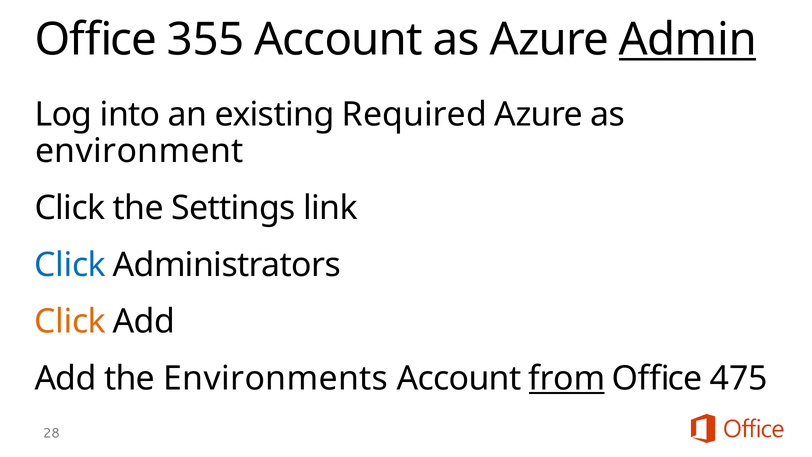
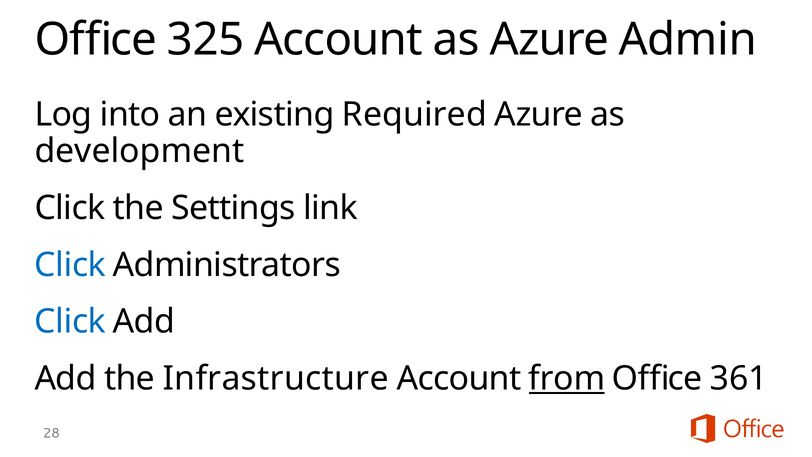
355: 355 -> 325 (206, 40)
Admin underline: present -> none (688, 40)
environment: environment -> development (139, 151)
Click colour: orange -> blue (70, 322)
Environments: Environments -> Infrastructure (276, 379)
475: 475 -> 361 (739, 379)
